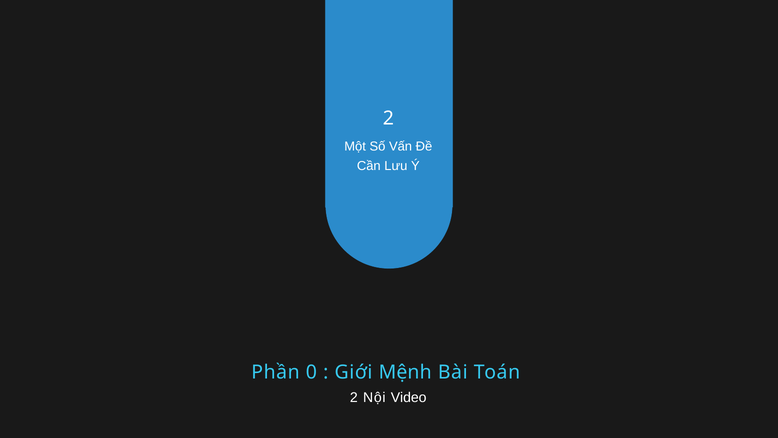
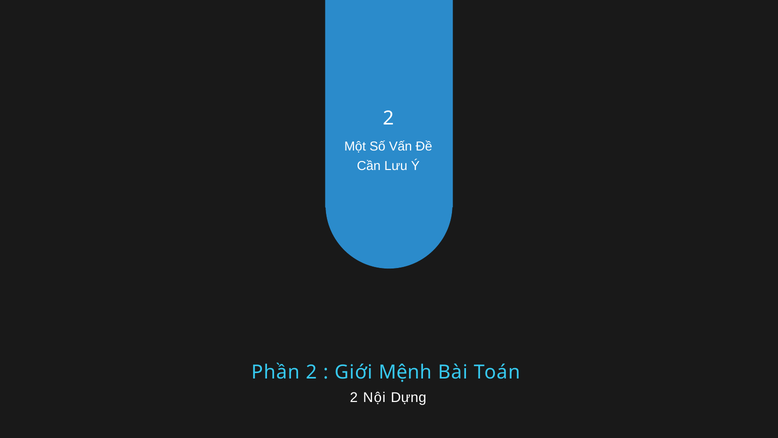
Phần 0: 0 -> 2 (311, 372)
Video: Video -> Dựng (409, 397)
